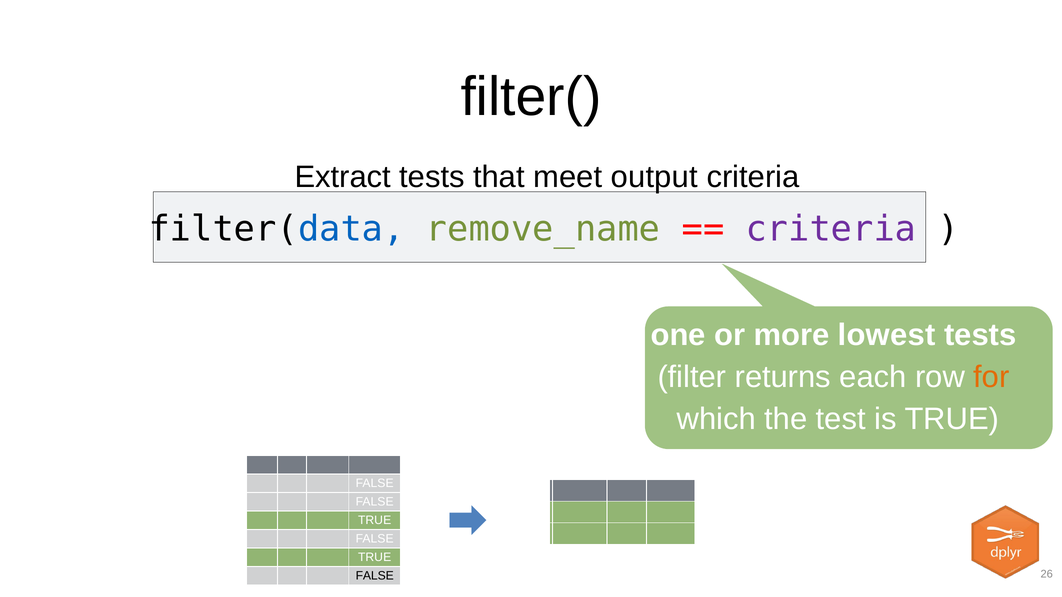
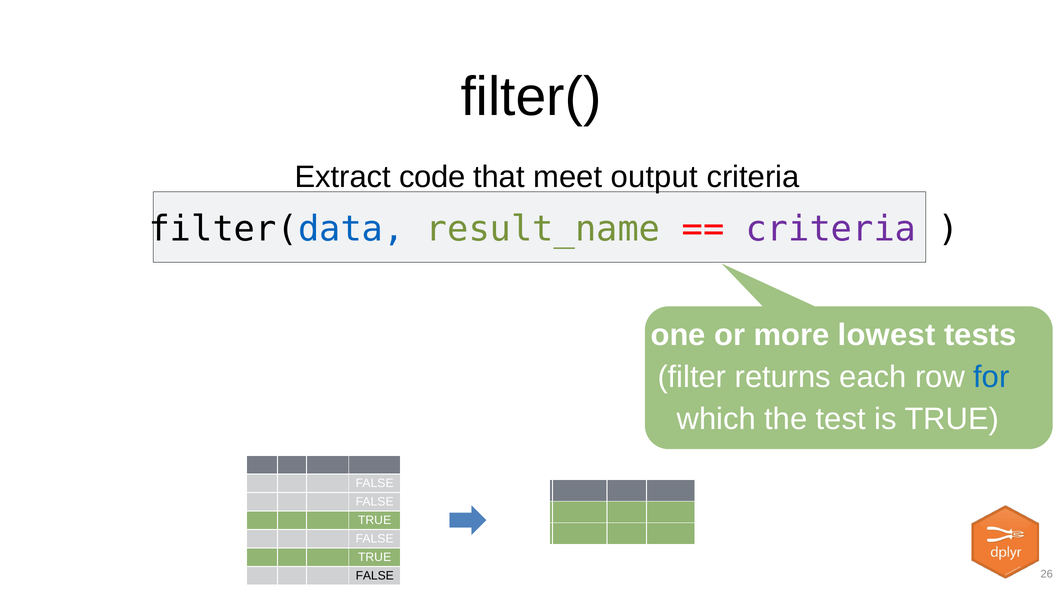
Extract tests: tests -> code (432, 177)
remove_name: remove_name -> result_name (543, 229)
for colour: orange -> blue (991, 377)
